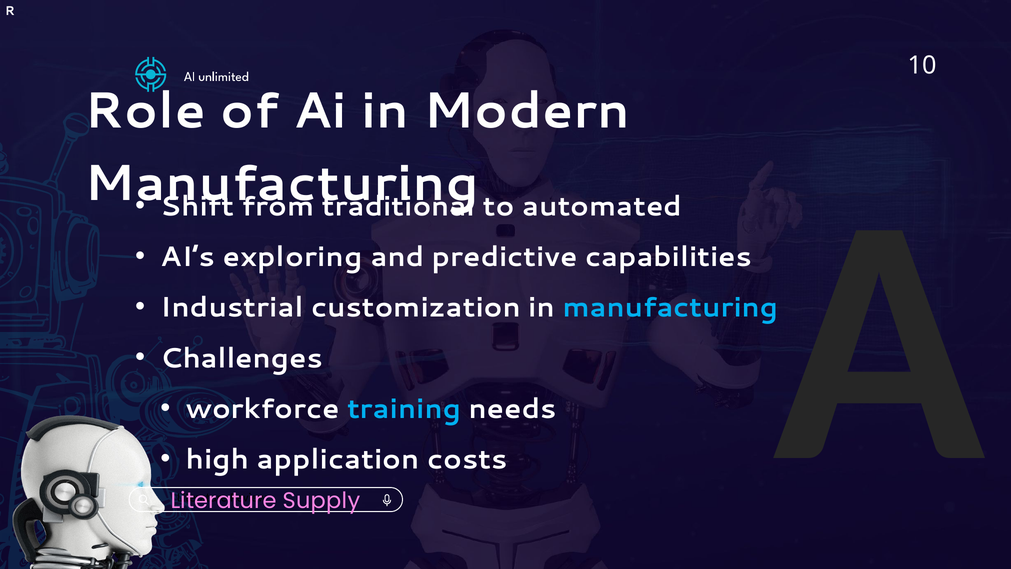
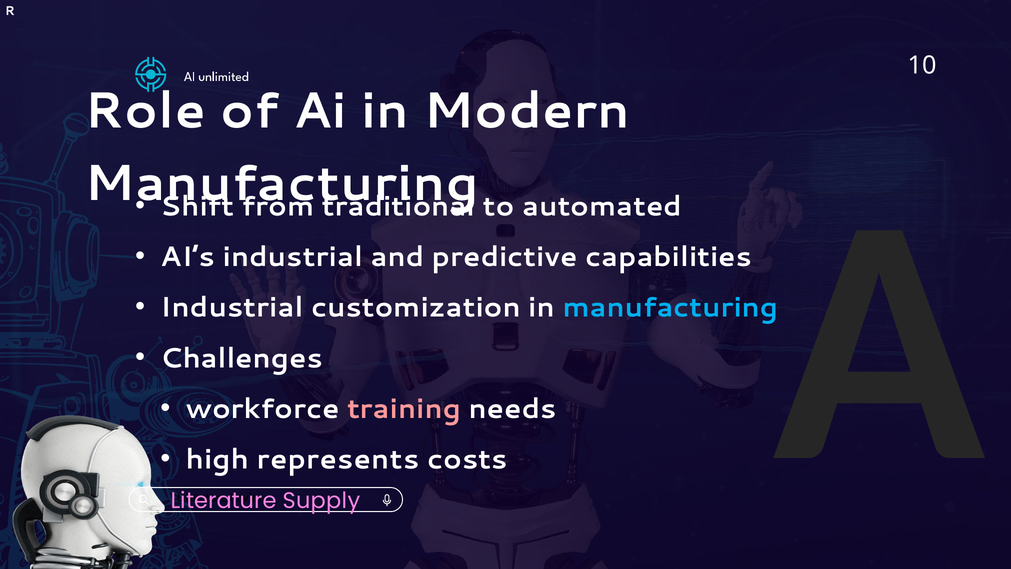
AI’s exploring: exploring -> industrial (293, 257)
training colour: light blue -> pink (404, 409)
application: application -> represents (338, 459)
